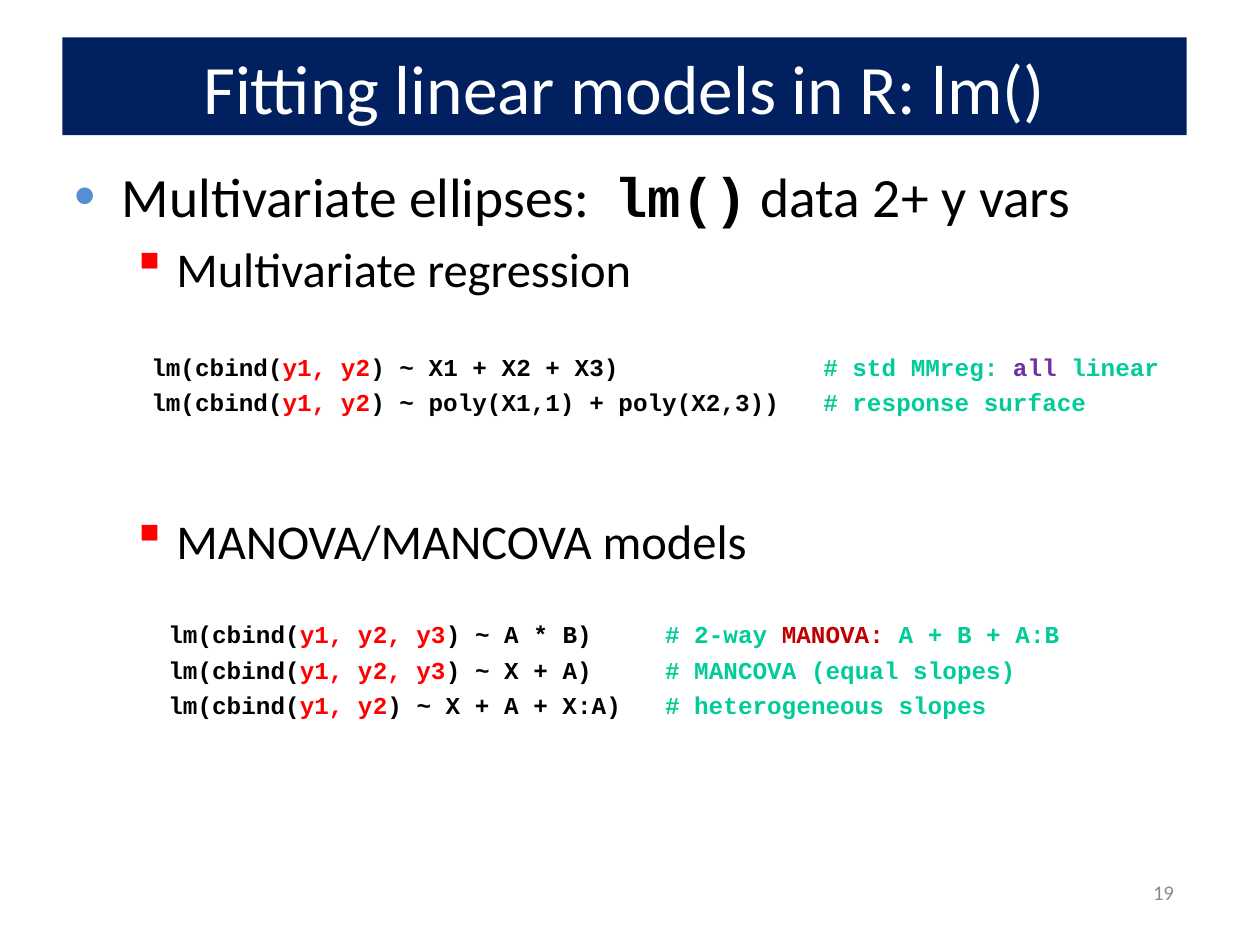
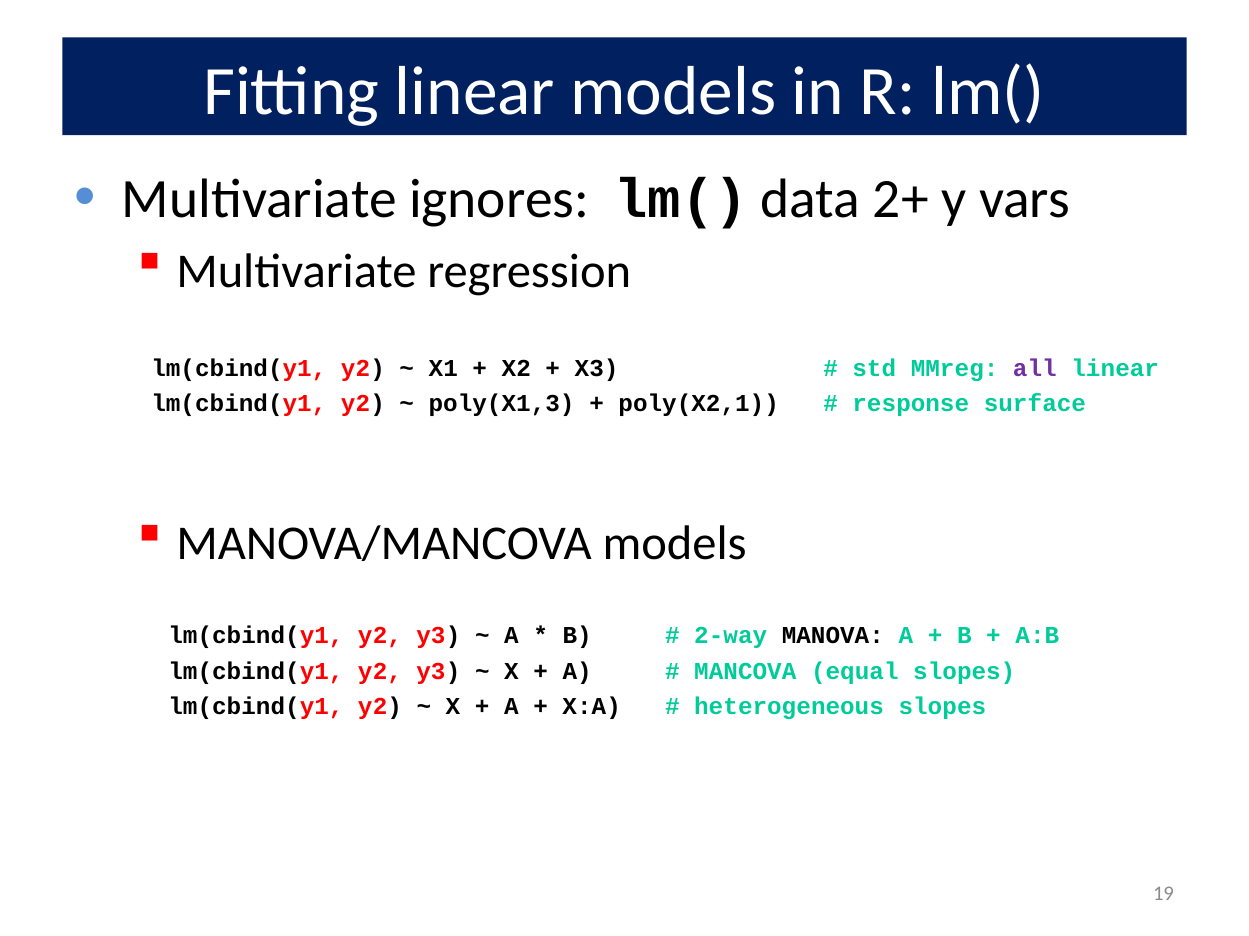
ellipses: ellipses -> ignores (499, 200)
poly(X1,1: poly(X1,1 -> poly(X1,3 (502, 404)
poly(X2,3: poly(X2,3 -> poly(X2,1 (699, 404)
MANOVA colour: red -> black (833, 636)
